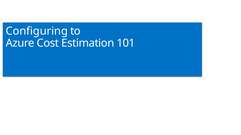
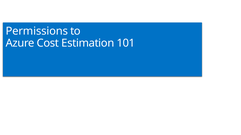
Configuring: Configuring -> Permissions (37, 31)
